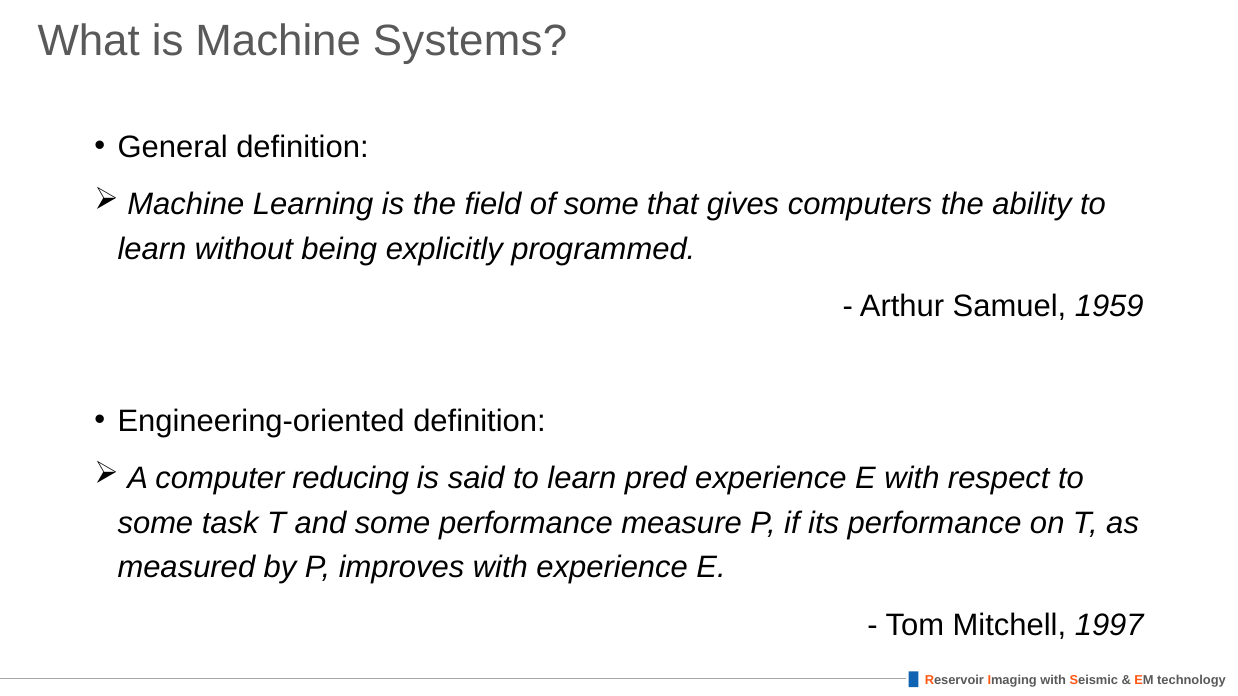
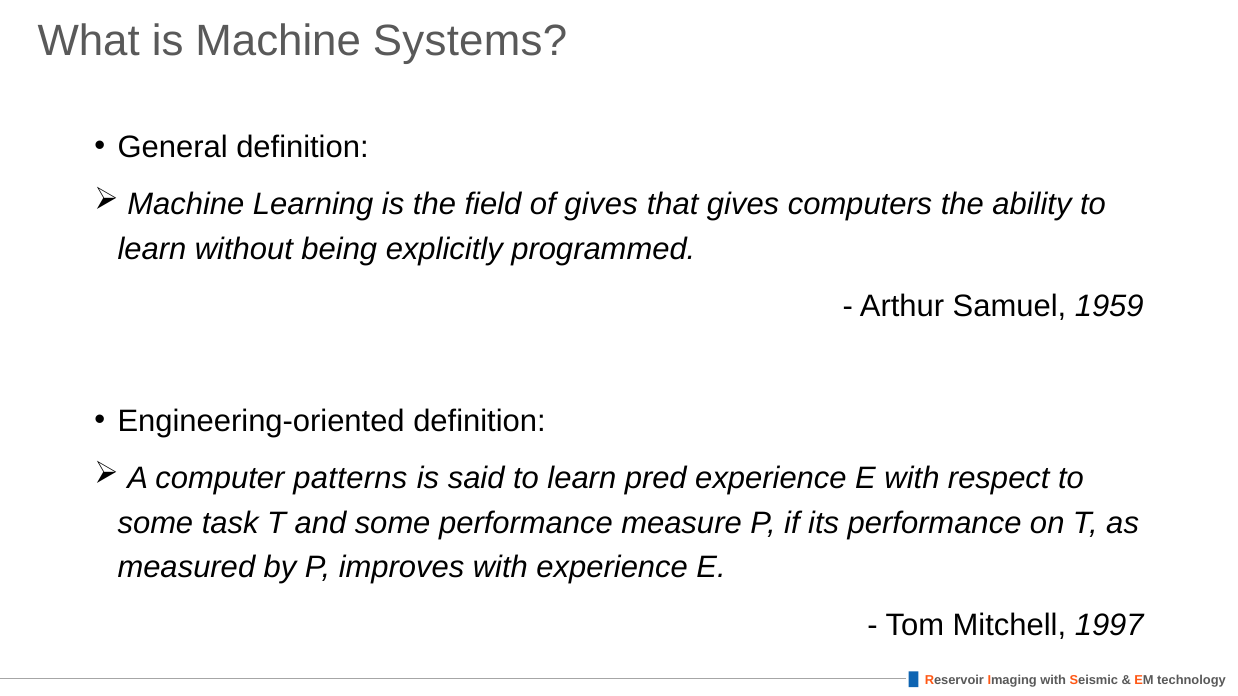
of some: some -> gives (601, 204)
reducing: reducing -> patterns (350, 479)
